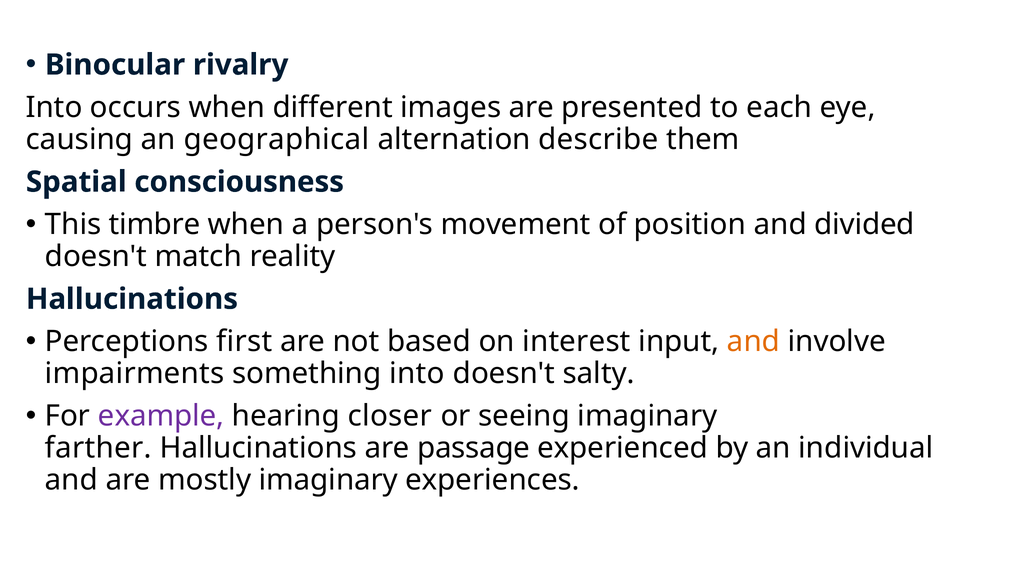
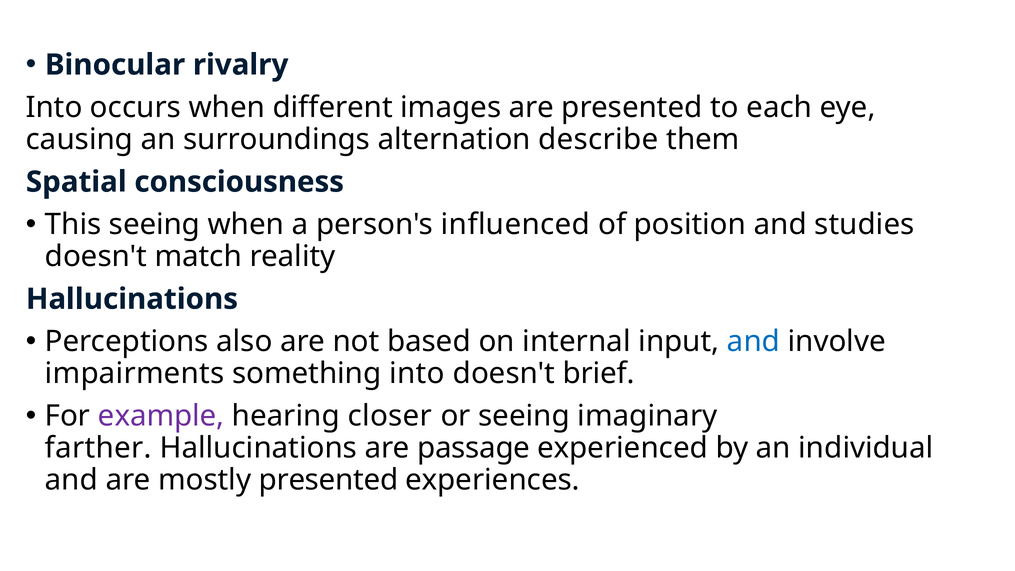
geographical: geographical -> surroundings (277, 139)
This timbre: timbre -> seeing (155, 224)
movement: movement -> influenced (515, 224)
divided: divided -> studies (864, 224)
first: first -> also (244, 342)
interest: interest -> internal (577, 342)
and colour: orange -> blue (754, 342)
salty: salty -> brief (599, 374)
mostly imaginary: imaginary -> presented (328, 480)
